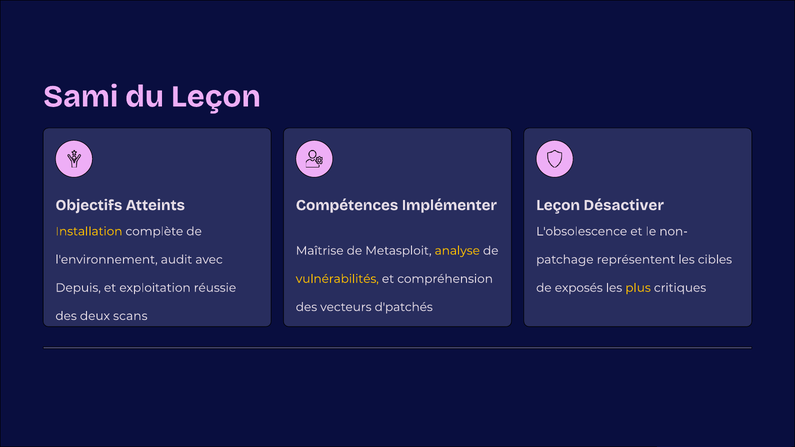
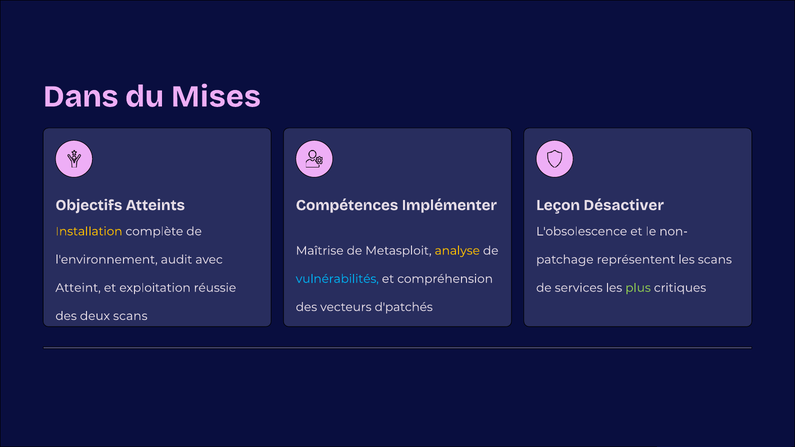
Sami: Sami -> Dans (81, 96)
du Leçon: Leçon -> Mises (216, 96)
les cibles: cibles -> scans (715, 260)
vulnérabilités colour: yellow -> light blue (337, 279)
Depuis: Depuis -> Atteint (78, 288)
exposés: exposés -> services (579, 288)
plus colour: yellow -> light green (638, 288)
